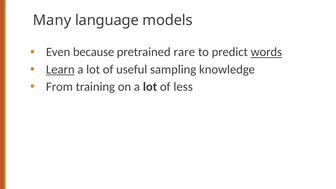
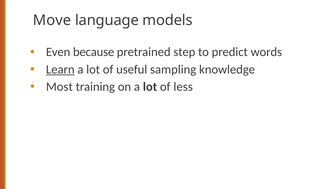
Many: Many -> Move (52, 20)
rare: rare -> step (184, 52)
words underline: present -> none (266, 52)
From: From -> Most (59, 87)
